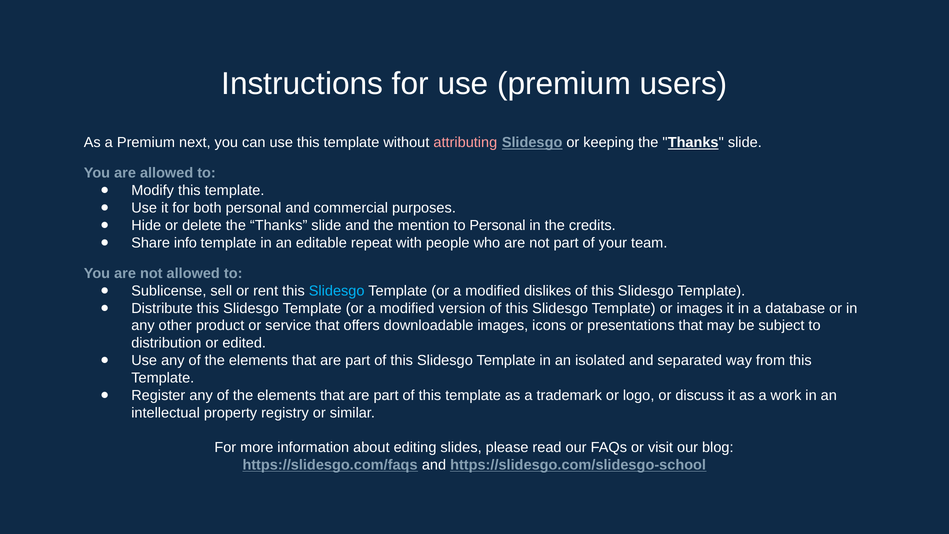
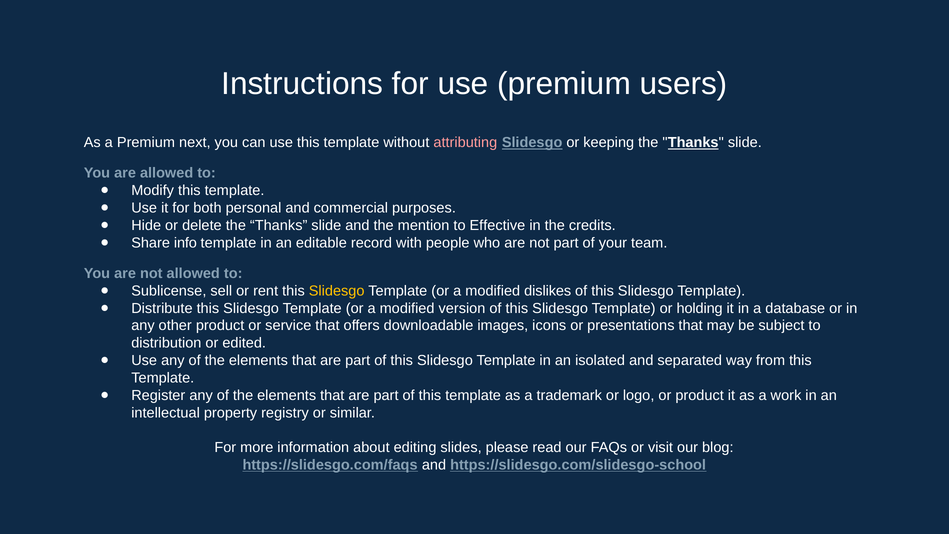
to Personal: Personal -> Effective (497, 225)
repeat: repeat -> record (371, 243)
Slidesgo colour: light blue -> yellow (337, 291)
or images: images -> holding (700, 308)
or discuss: discuss -> product (700, 395)
